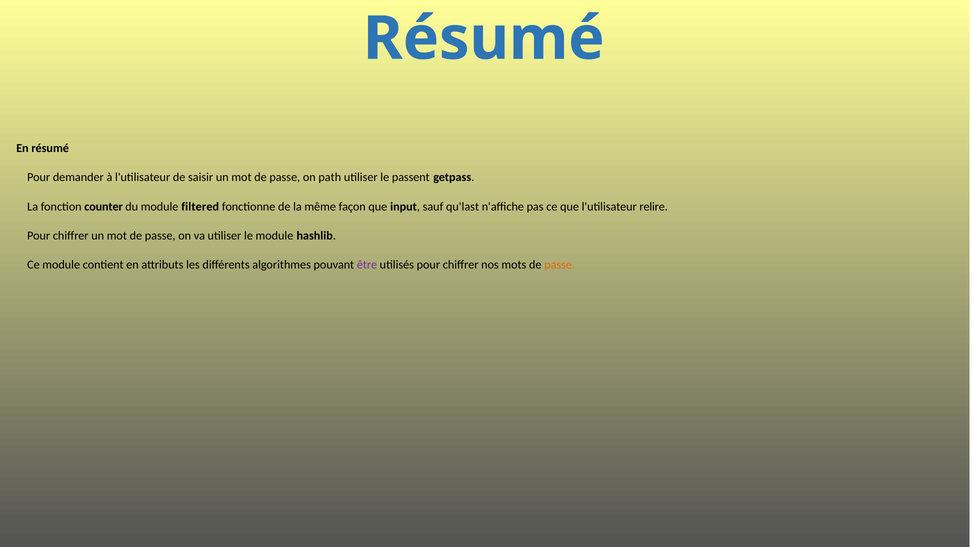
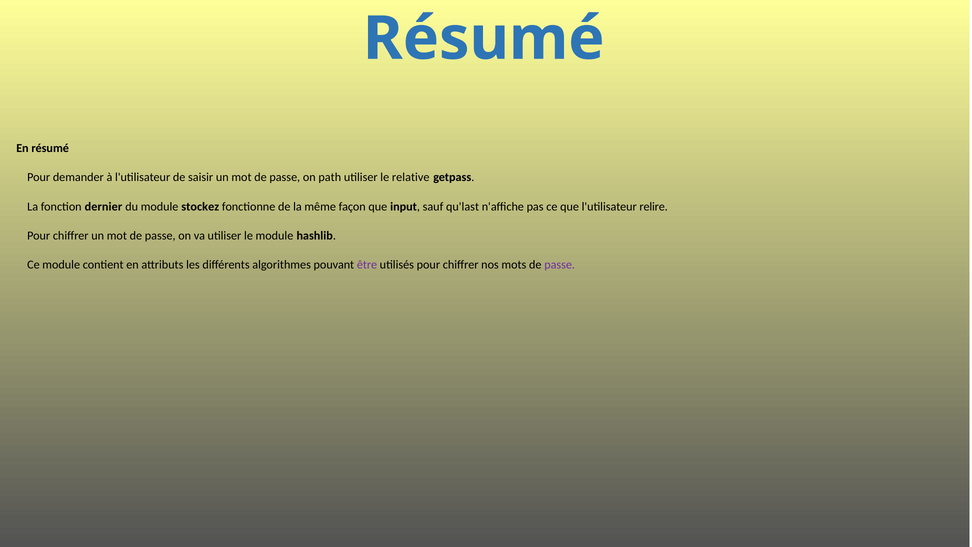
passent: passent -> relative (411, 177)
counter: counter -> dernier (103, 206)
filtered: filtered -> stockez (200, 206)
passe colour: orange -> purple (560, 265)
